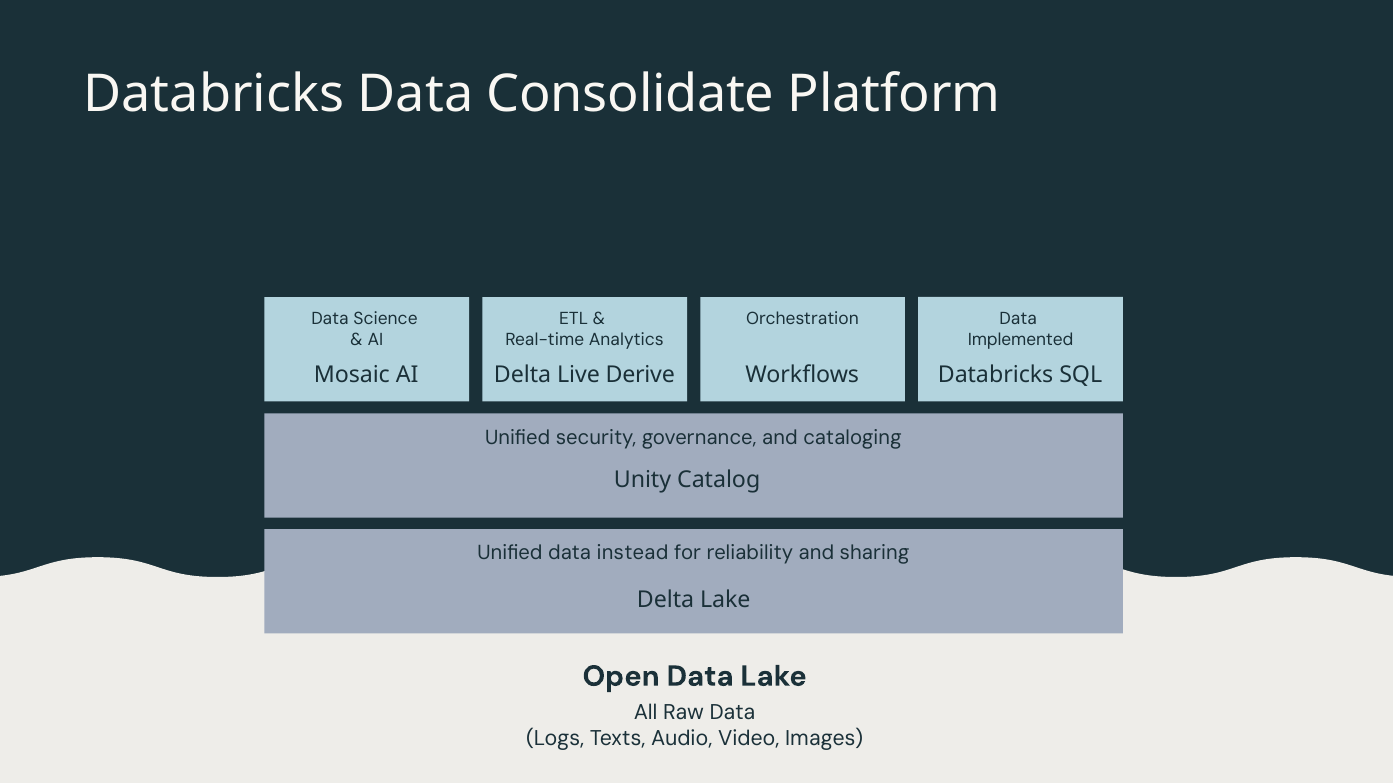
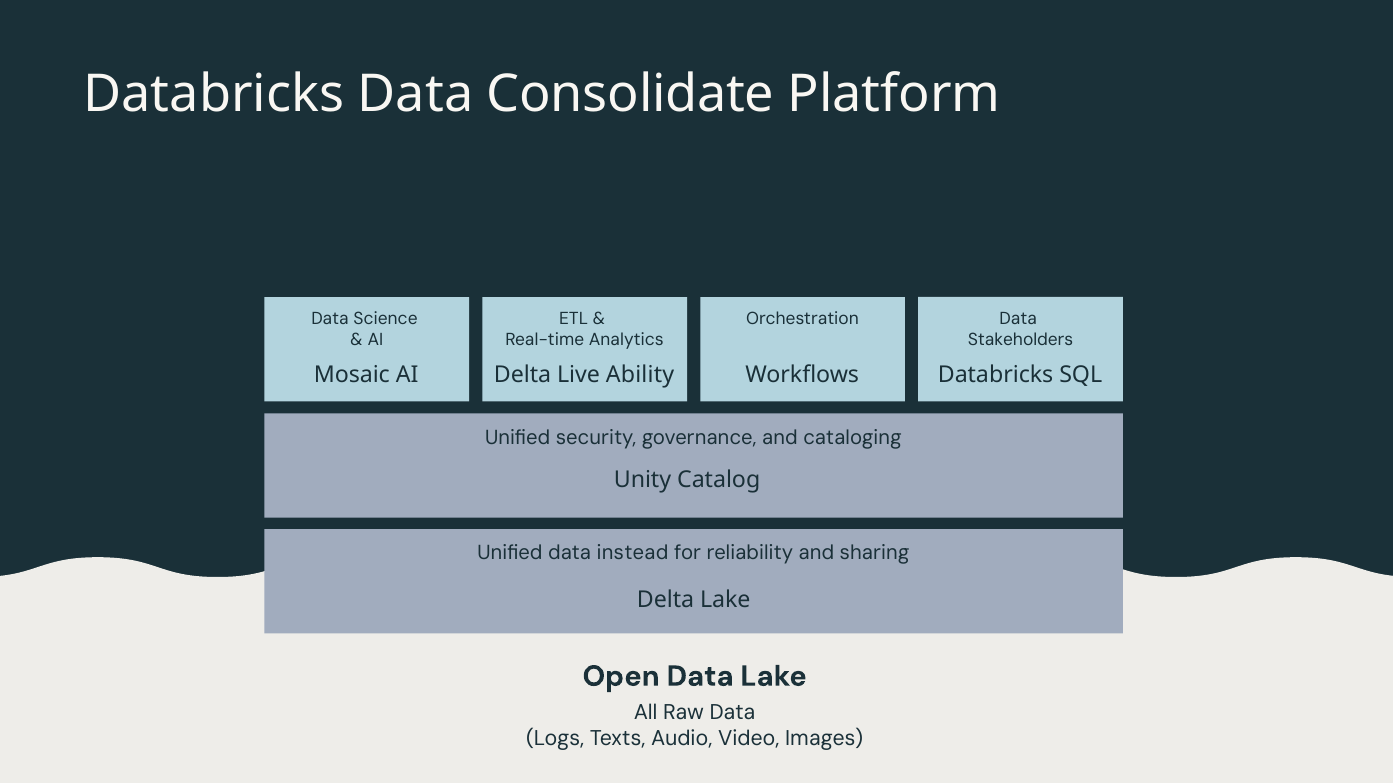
Implemented: Implemented -> Stakeholders (1021, 340)
Derive: Derive -> Ability (640, 375)
